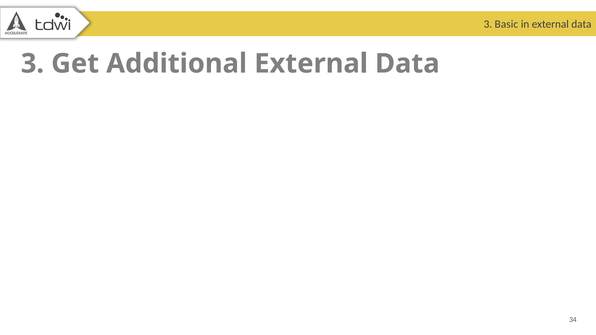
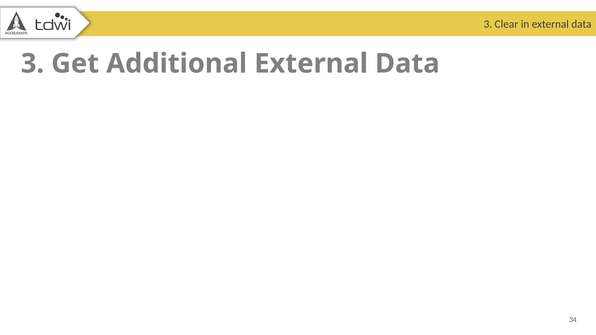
Basic: Basic -> Clear (506, 24)
